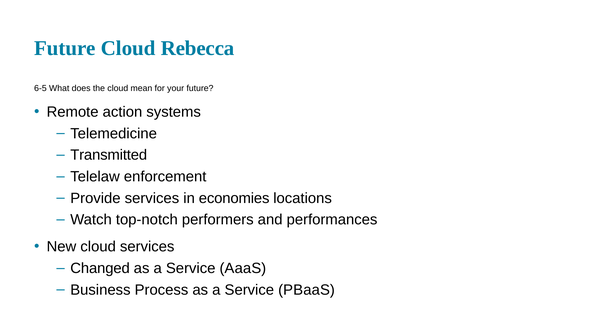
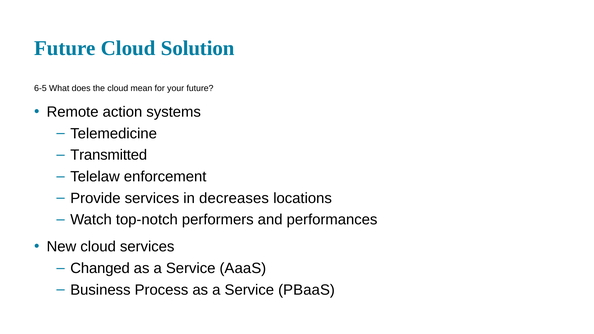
Rebecca: Rebecca -> Solution (198, 48)
economies: economies -> decreases (234, 198)
